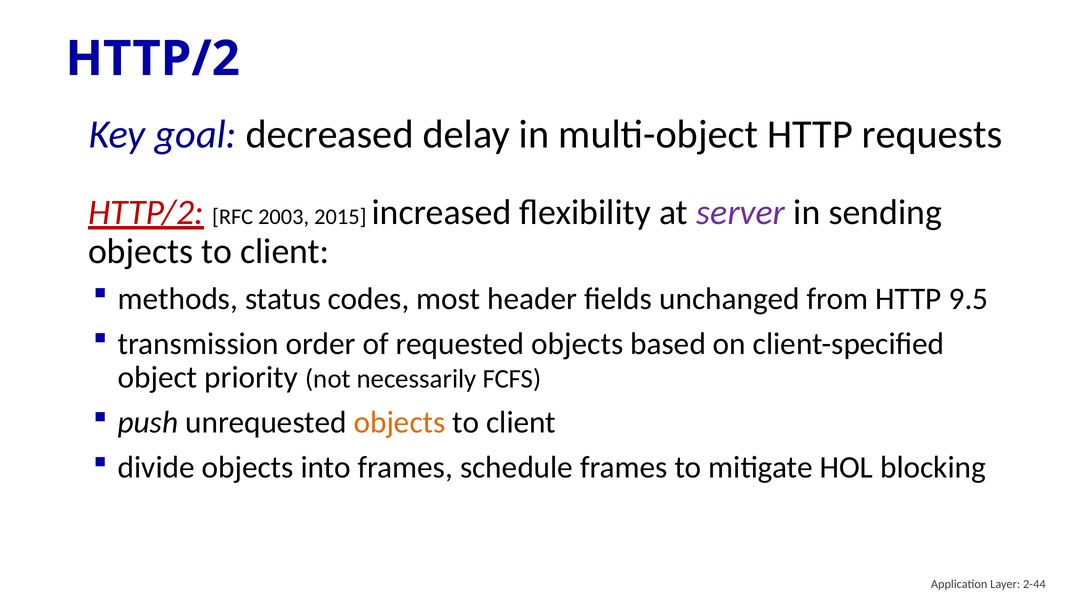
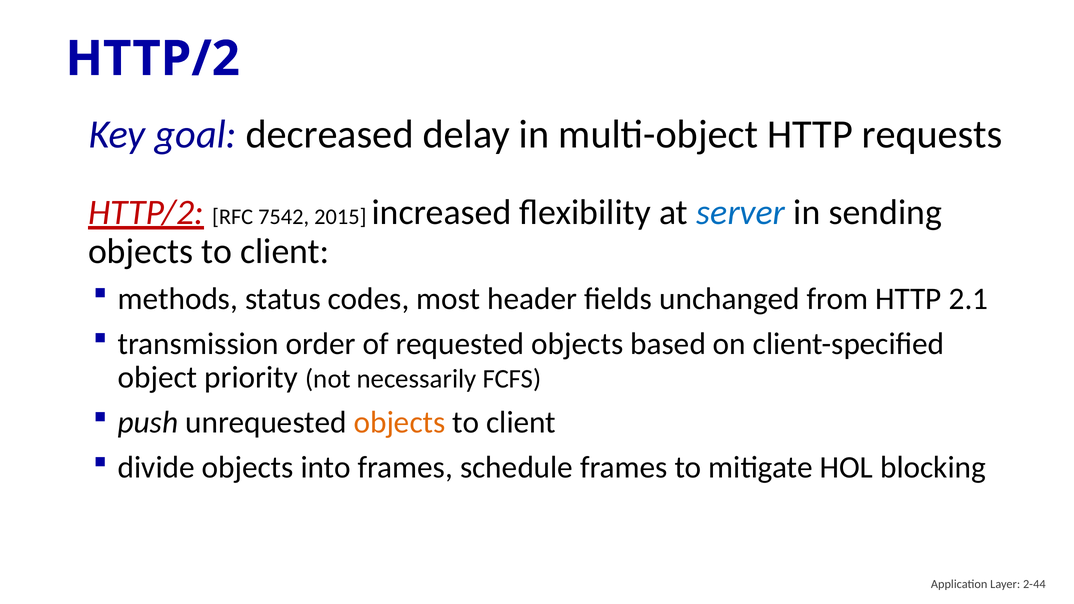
2003: 2003 -> 7542 (284, 217)
server colour: purple -> blue (741, 213)
9.5: 9.5 -> 2.1 (968, 299)
